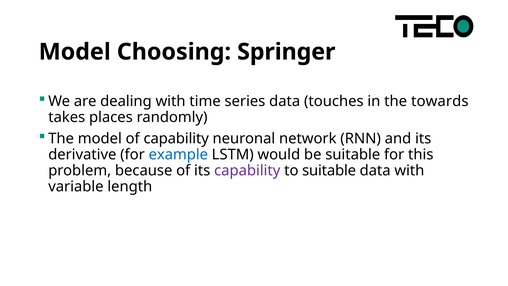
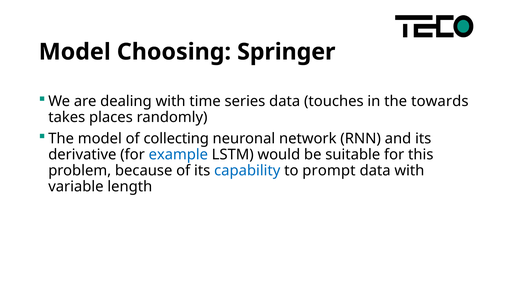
of capability: capability -> collecting (176, 139)
capability colour: purple -> blue (247, 171)
to suitable: suitable -> prompt (329, 171)
